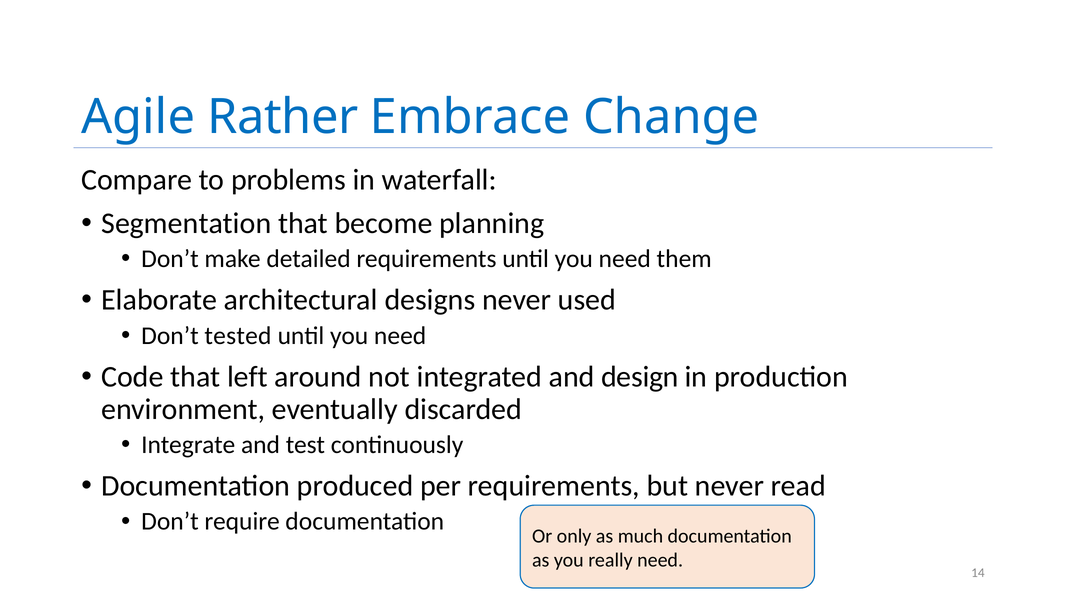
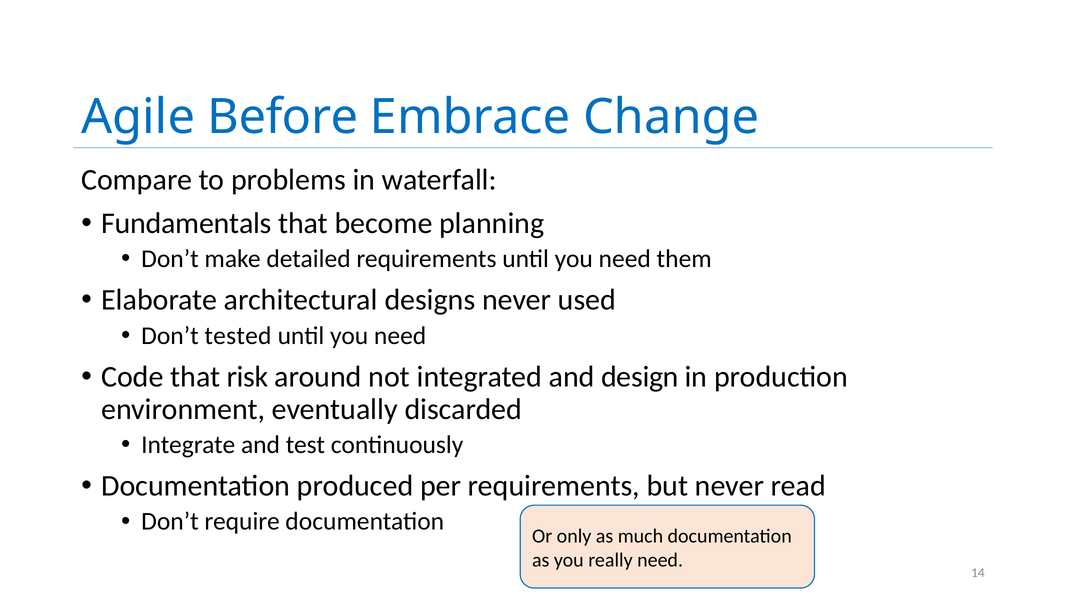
Rather: Rather -> Before (283, 117)
Segmentation: Segmentation -> Fundamentals (186, 223)
left: left -> risk (247, 376)
